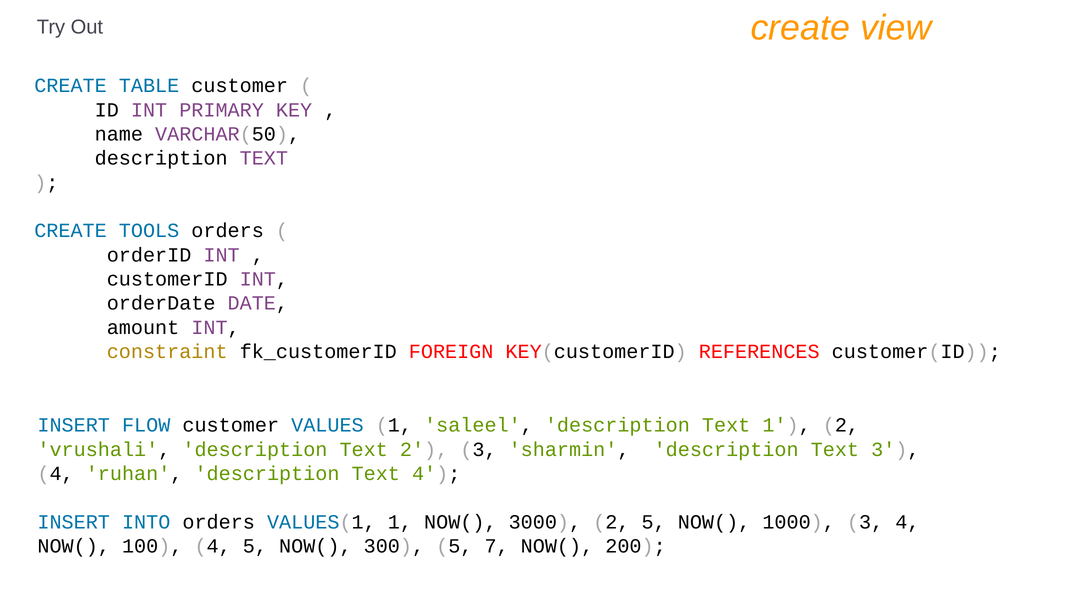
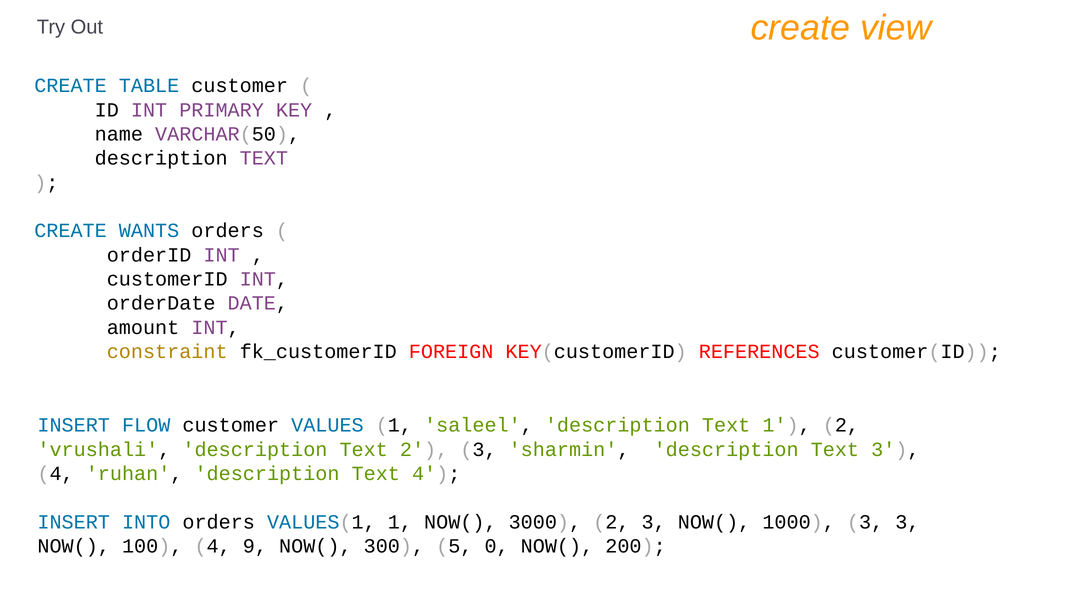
TOOLS: TOOLS -> WANTS (149, 231)
3000 2 5: 5 -> 3 (654, 522)
1000 3 4: 4 -> 3 (907, 522)
4 5: 5 -> 9 (255, 546)
7: 7 -> 0 (497, 546)
